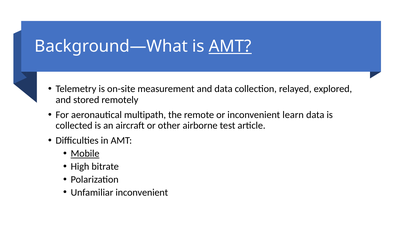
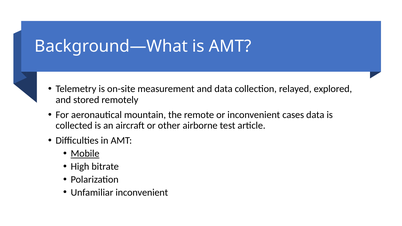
AMT underline: present -> none (230, 46)
multipath: multipath -> mountain (145, 115)
learn: learn -> cases (293, 115)
